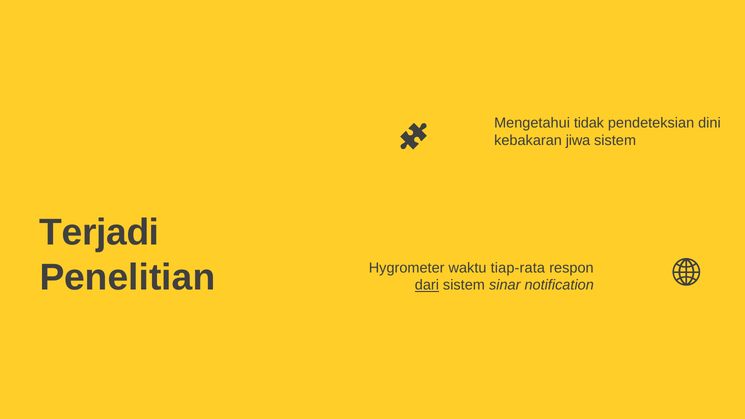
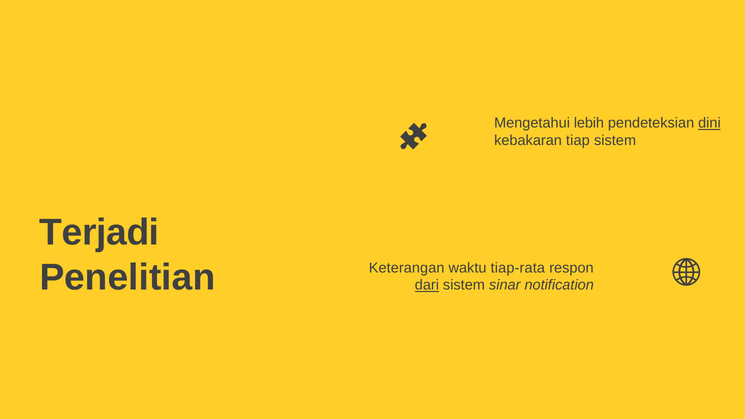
tidak: tidak -> lebih (589, 123)
dini underline: none -> present (709, 123)
jiwa: jiwa -> tiap (578, 141)
Hygrometer: Hygrometer -> Keterangan (407, 268)
